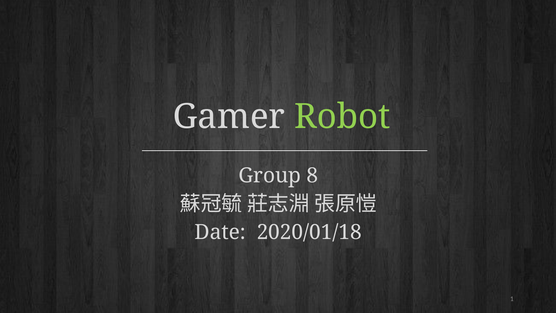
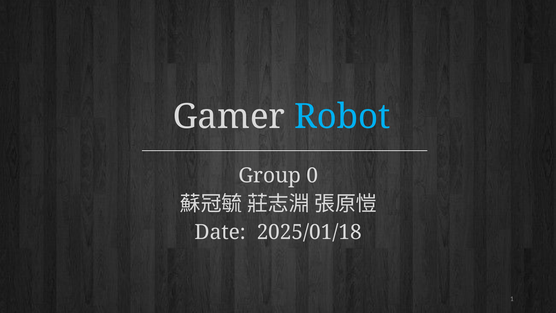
Robot colour: light green -> light blue (342, 117)
8: 8 -> 0 (312, 175)
2020/01/18: 2020/01/18 -> 2025/01/18 (309, 232)
